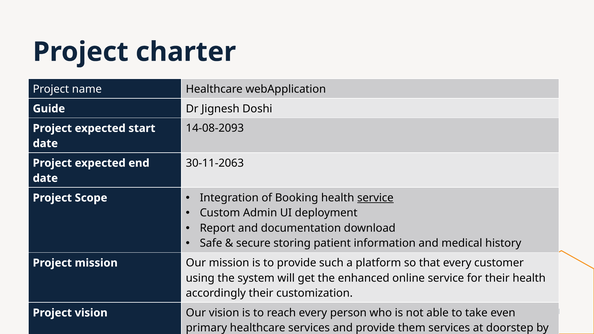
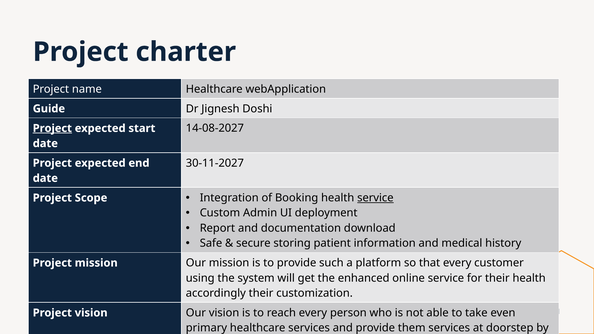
14-08-2093: 14-08-2093 -> 14-08-2027 (215, 128)
Project underline: none -> present (52, 128)
30-11-2063: 30-11-2063 -> 30-11-2027 (215, 163)
